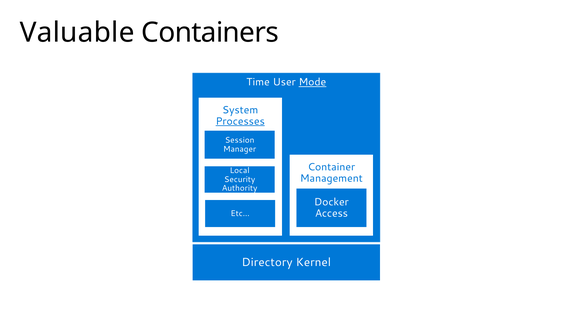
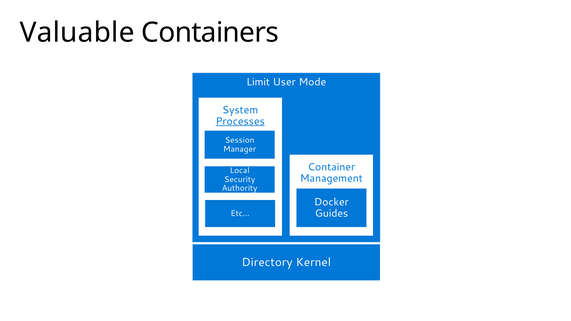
Time: Time -> Limit (258, 82)
Mode underline: present -> none (312, 82)
Access: Access -> Guides (331, 213)
